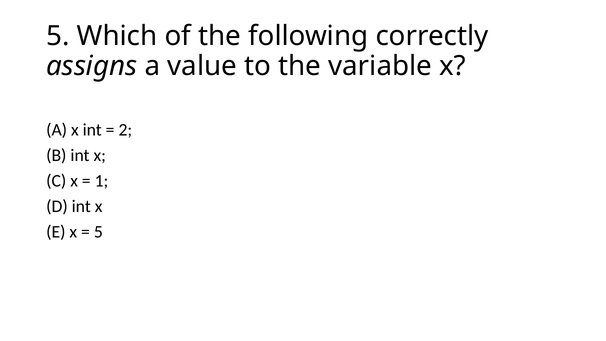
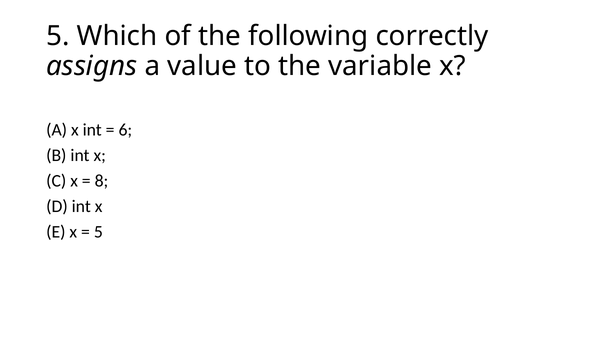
2: 2 -> 6 (125, 130)
1: 1 -> 8 (101, 181)
